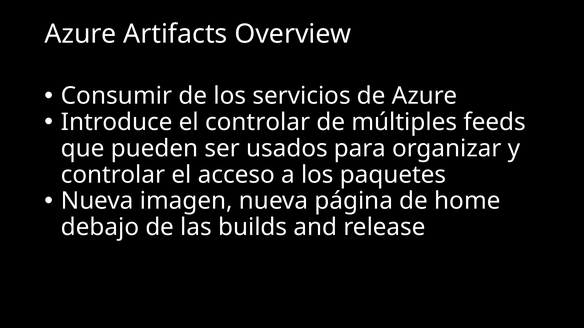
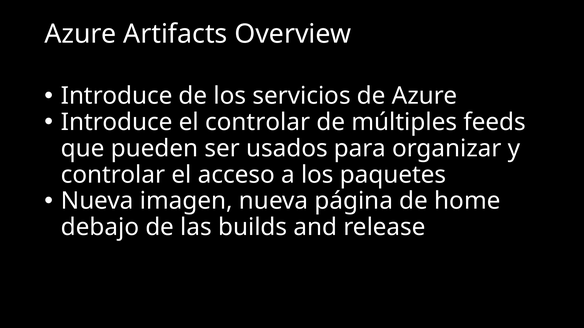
Consumir: Consumir -> Introduce (117, 96)
